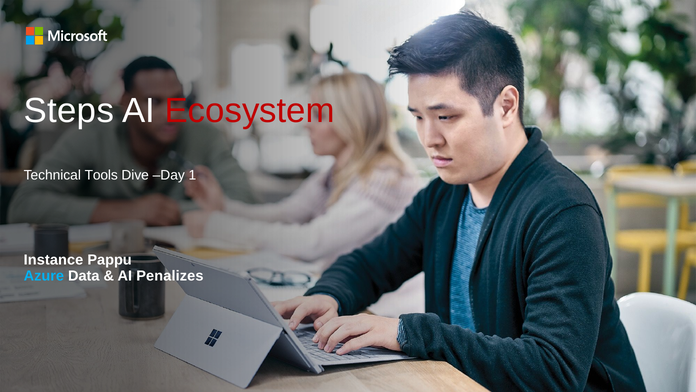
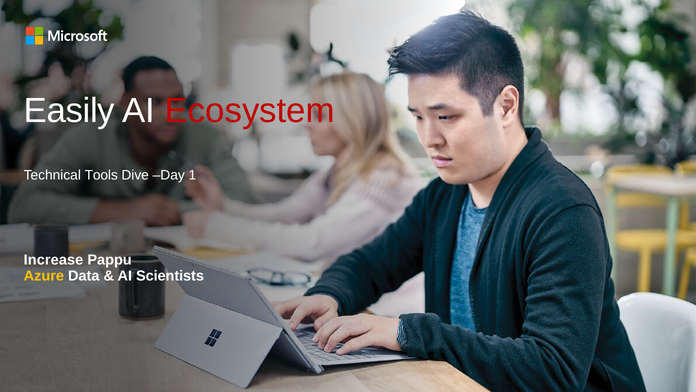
Steps: Steps -> Easily (69, 111)
Instance: Instance -> Increase (54, 260)
Azure colour: light blue -> yellow (44, 275)
Penalizes: Penalizes -> Scientists (170, 275)
